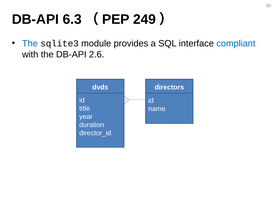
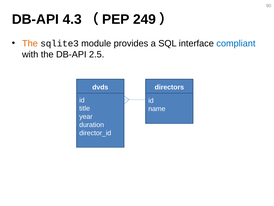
6.3: 6.3 -> 4.3 (72, 19)
The colour: blue -> orange (30, 43)
2.6: 2.6 -> 2.5 (97, 54)
